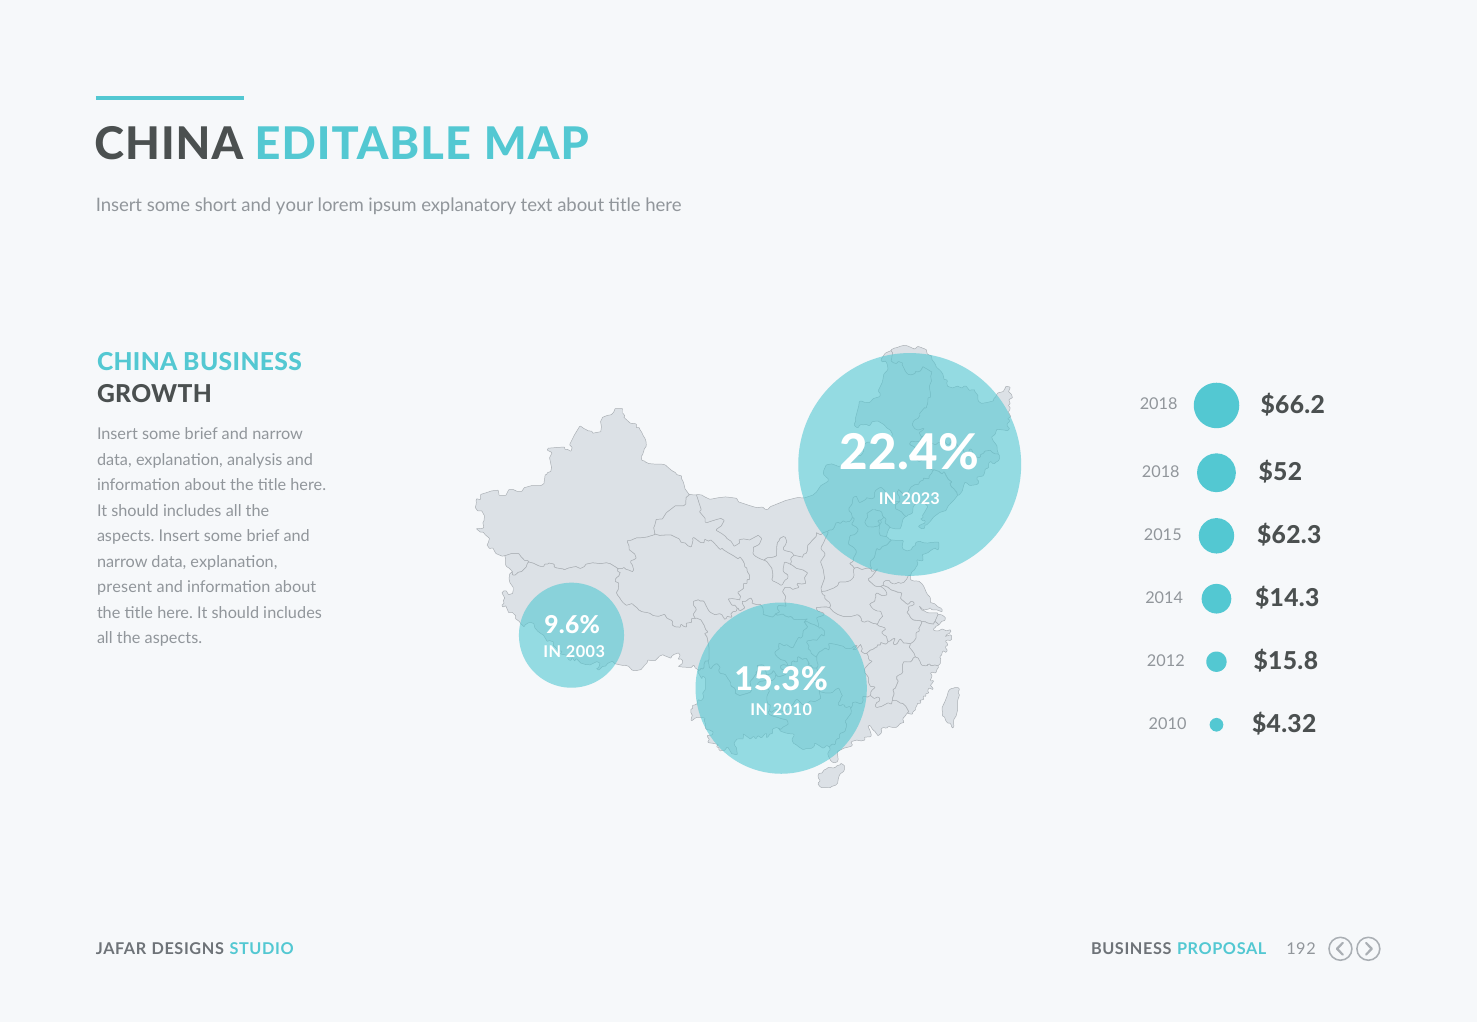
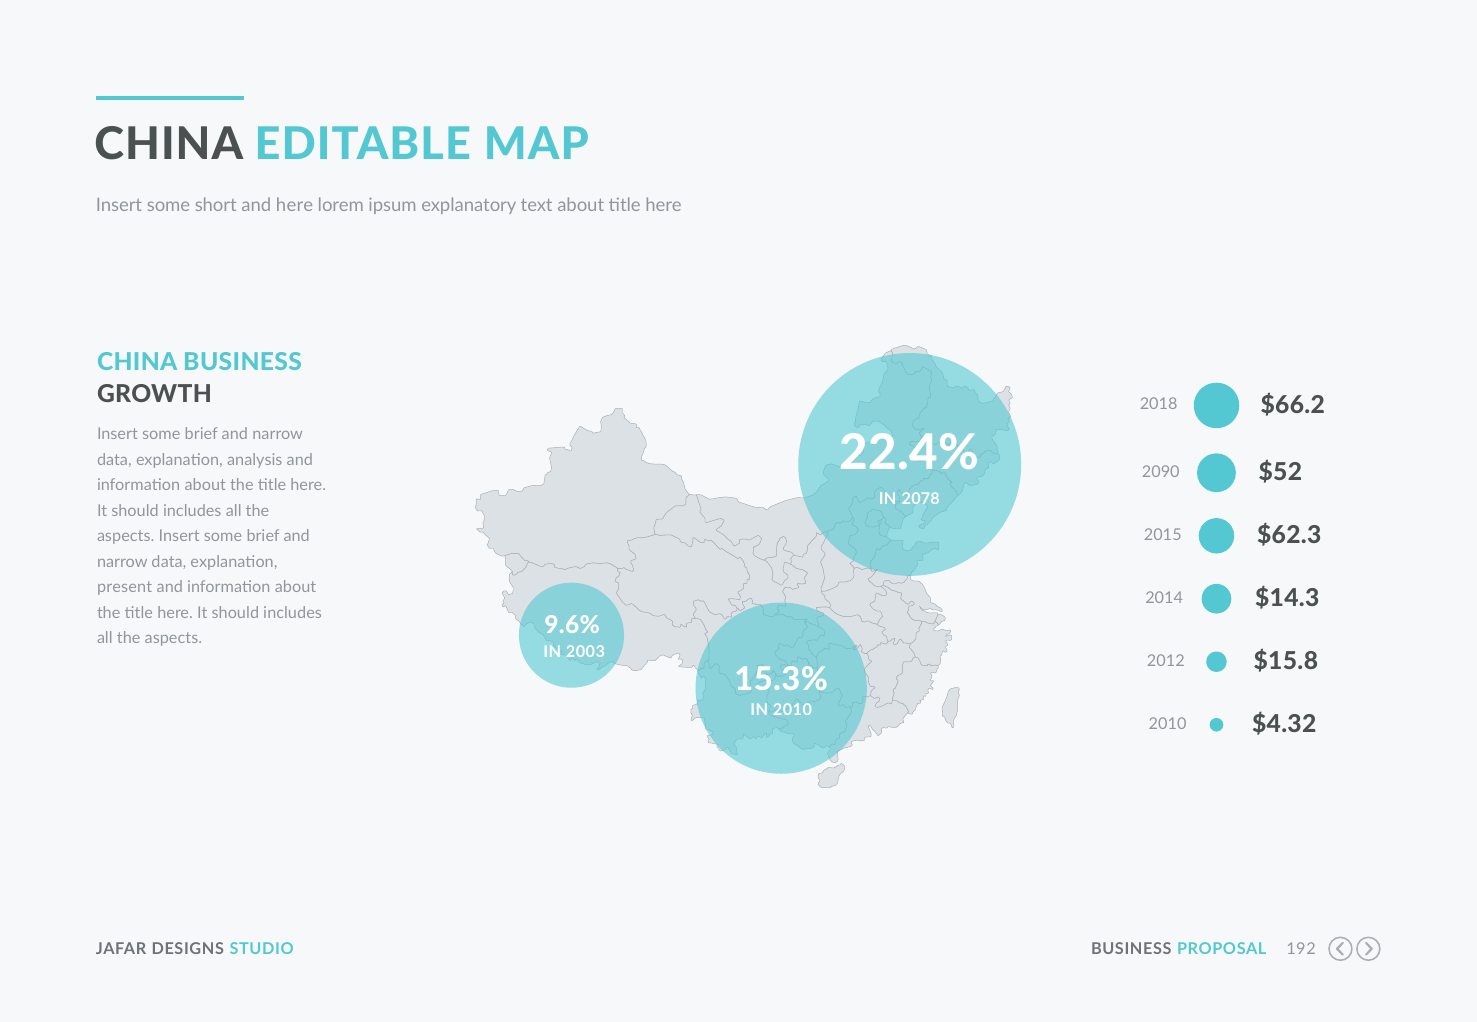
and your: your -> here (295, 205)
2018: 2018 -> 2090 (1161, 472)
2023: 2023 -> 2078 (921, 500)
